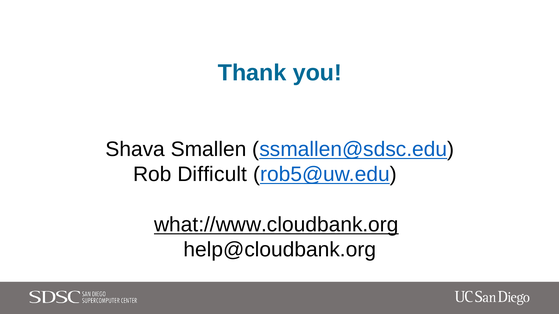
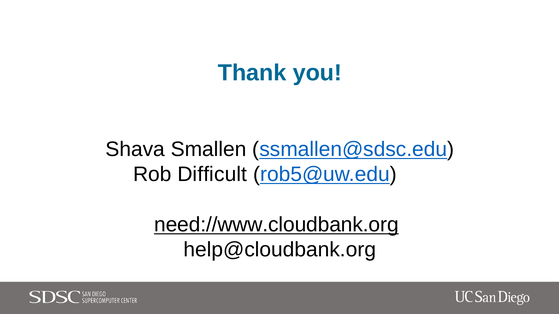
what://www.cloudbank.org: what://www.cloudbank.org -> need://www.cloudbank.org (276, 225)
